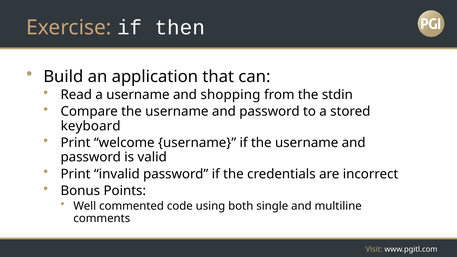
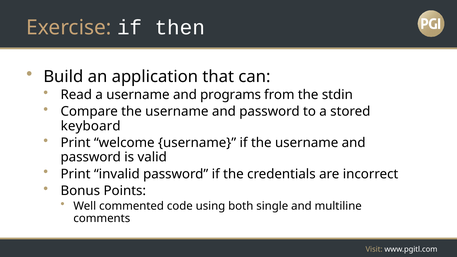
shopping: shopping -> programs (231, 95)
